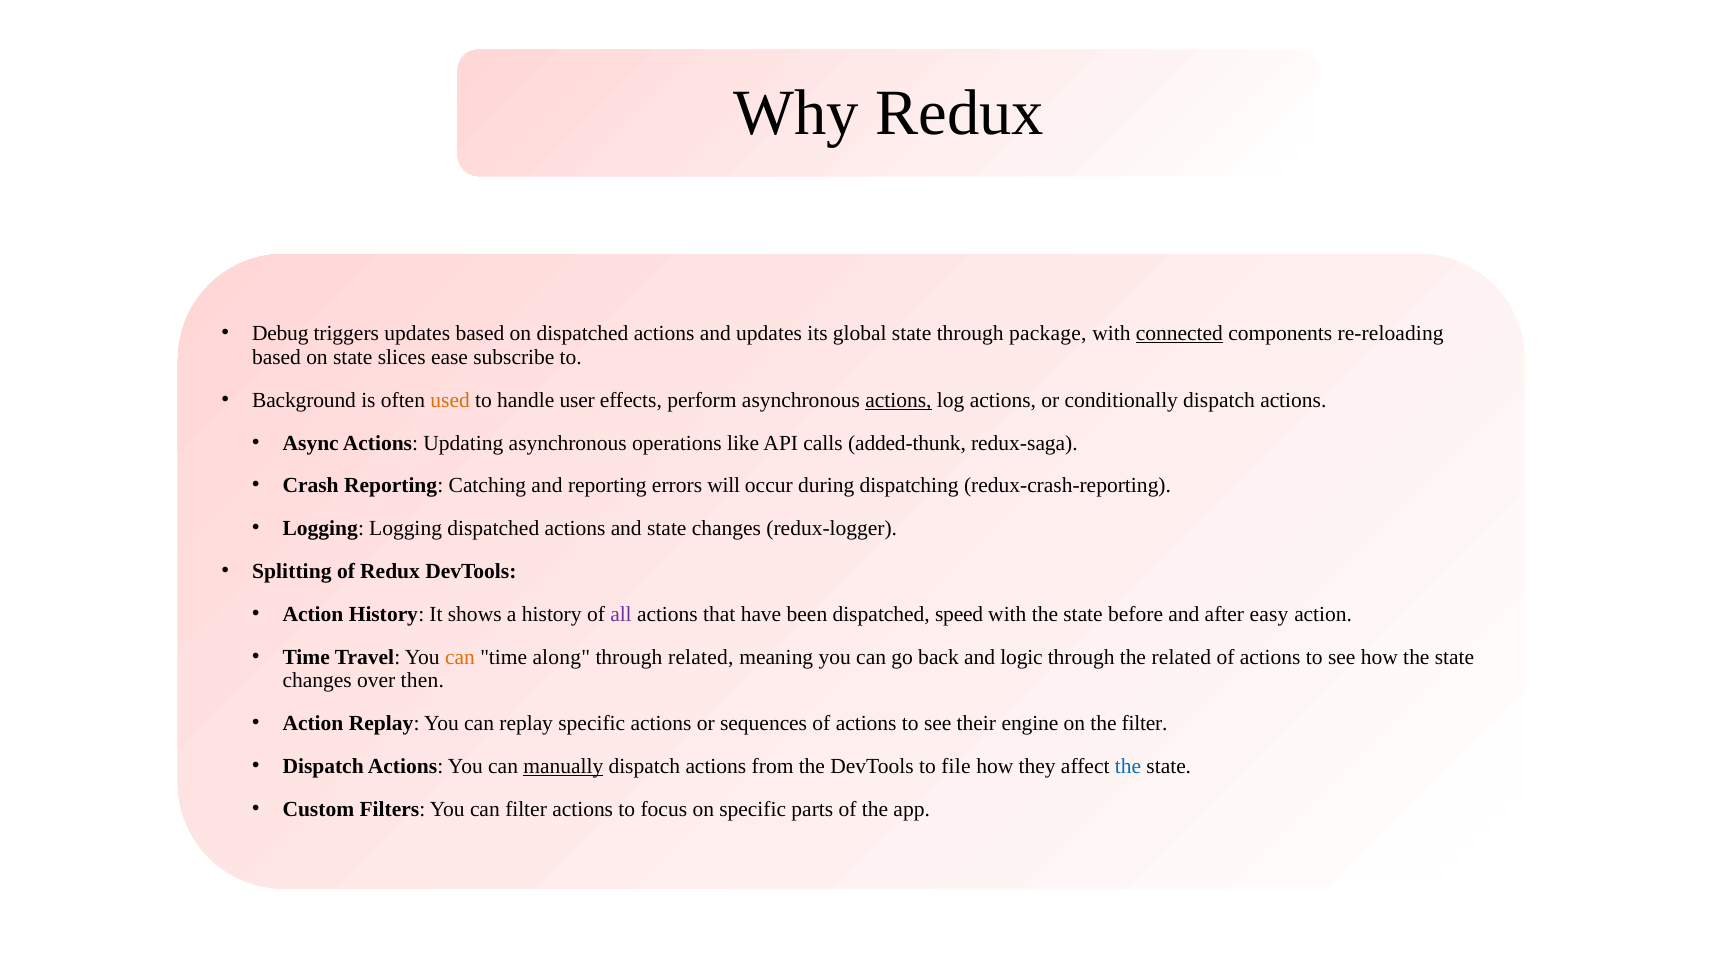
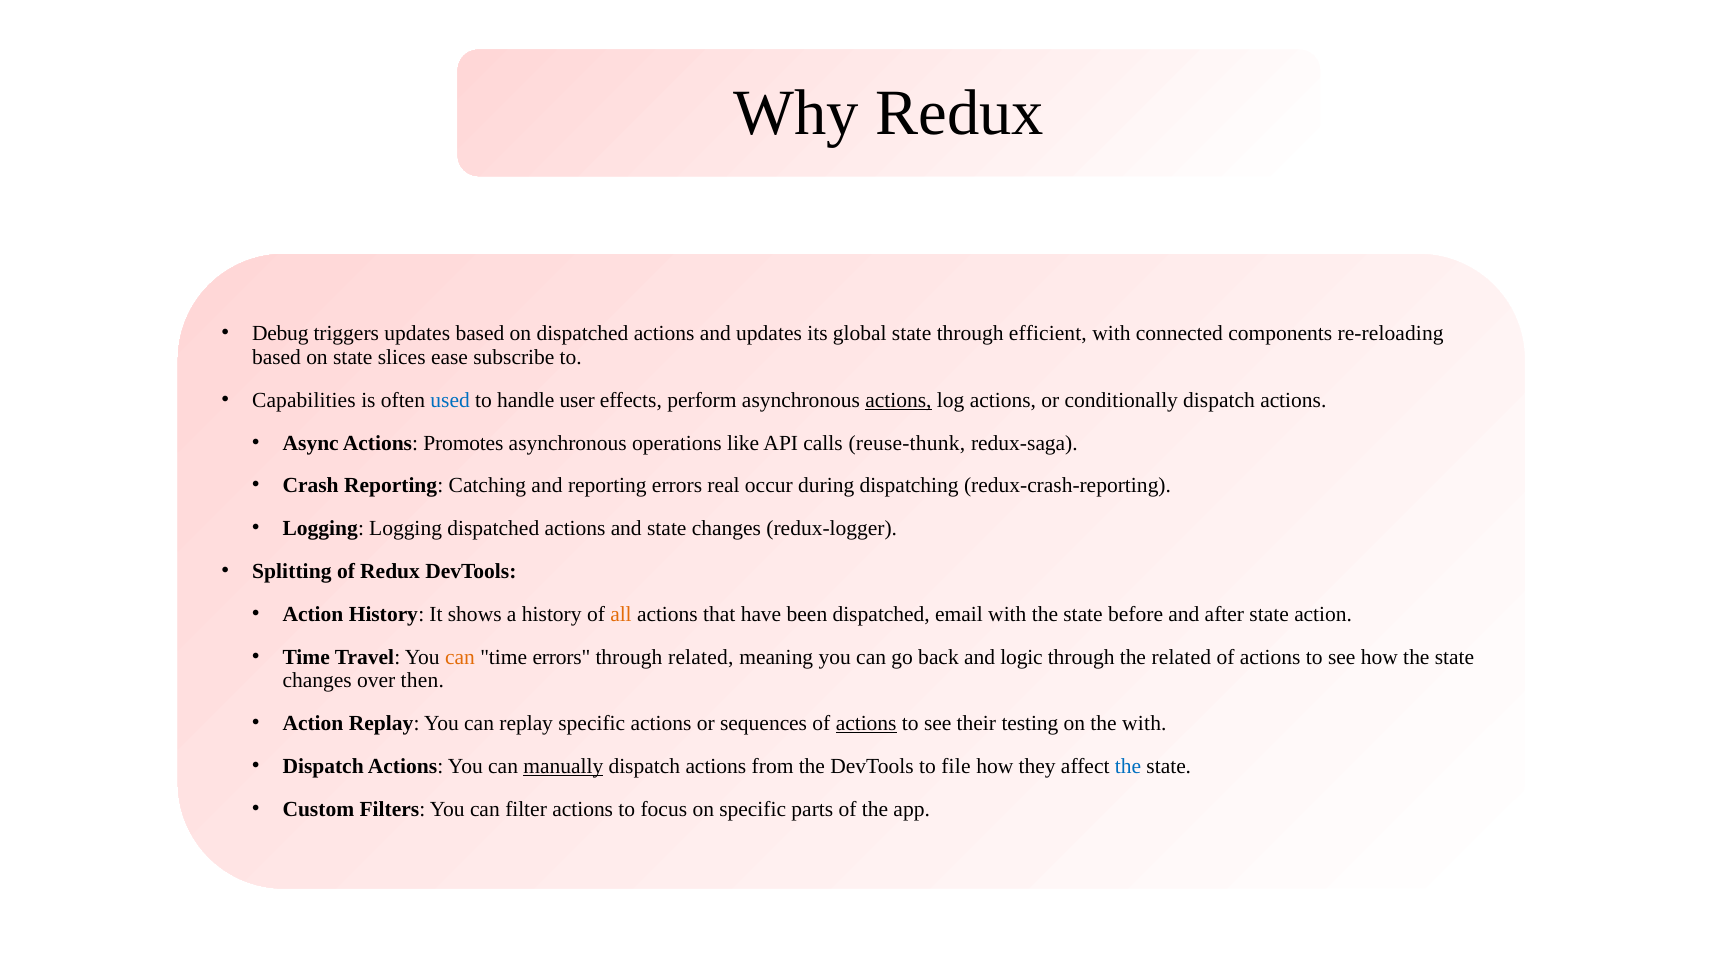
package: package -> efficient (1048, 334)
connected underline: present -> none (1179, 334)
Background: Background -> Capabilities (304, 400)
used colour: orange -> blue (450, 400)
Updating: Updating -> Promotes (463, 443)
added-thunk: added-thunk -> reuse-thunk (907, 443)
will: will -> real (724, 486)
all colour: purple -> orange (621, 615)
speed: speed -> email (959, 615)
after easy: easy -> state (1269, 615)
time along: along -> errors (561, 657)
actions underline: none -> present (866, 724)
engine: engine -> testing (1030, 724)
the filter: filter -> with (1144, 724)
